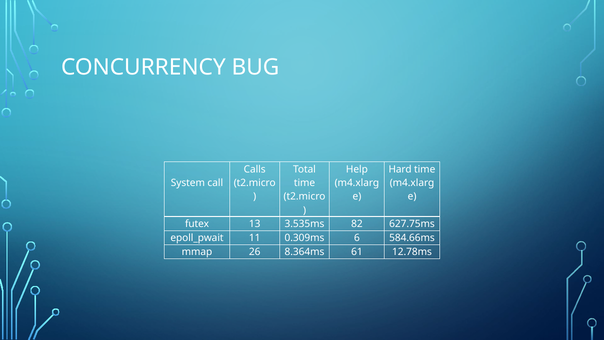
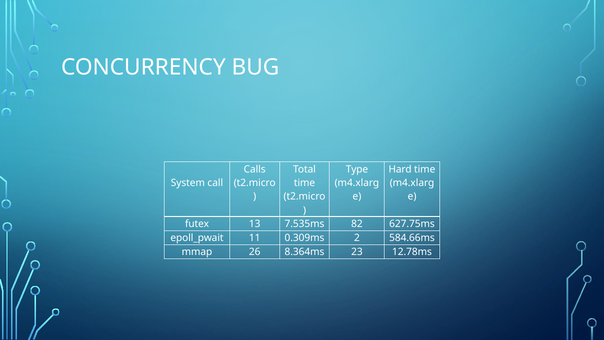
Help: Help -> Type (357, 169)
3.535ms: 3.535ms -> 7.535ms (304, 224)
6: 6 -> 2 (357, 238)
61: 61 -> 23 (357, 252)
